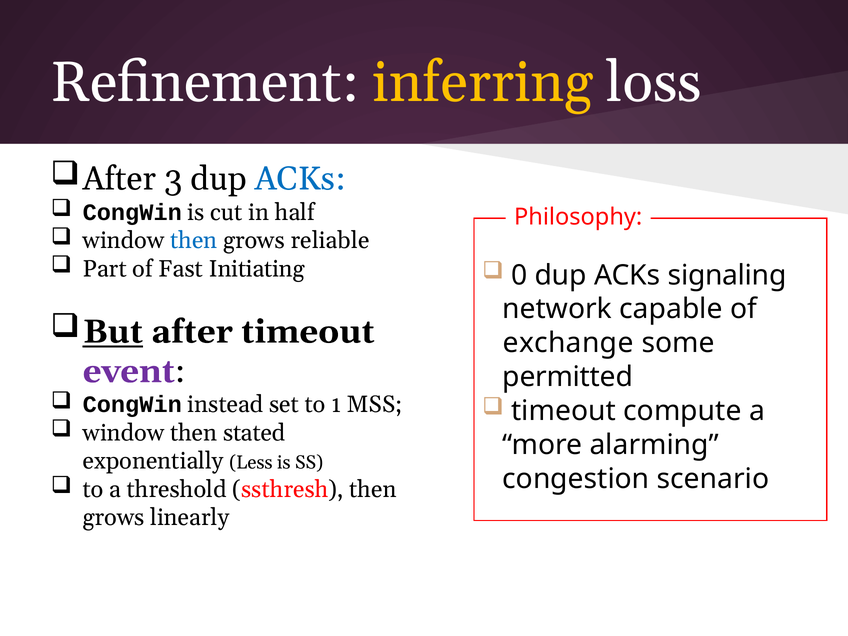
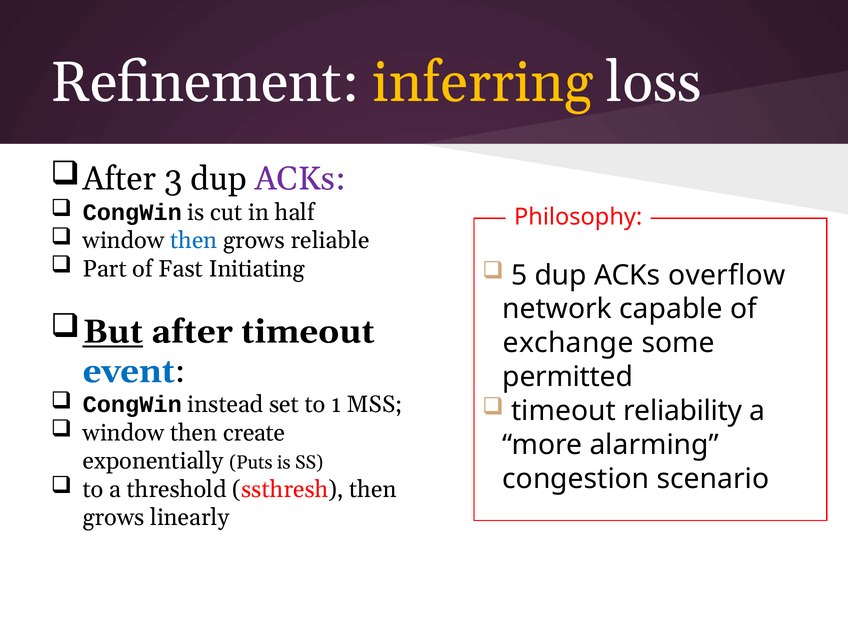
ACKs colour: blue -> purple (300, 179)
0: 0 -> 5 (519, 275)
signaling: signaling -> overflow (727, 275)
event colour: purple -> blue (129, 371)
compute: compute -> reliability (683, 411)
stated: stated -> create (254, 433)
Less: Less -> Puts (251, 463)
